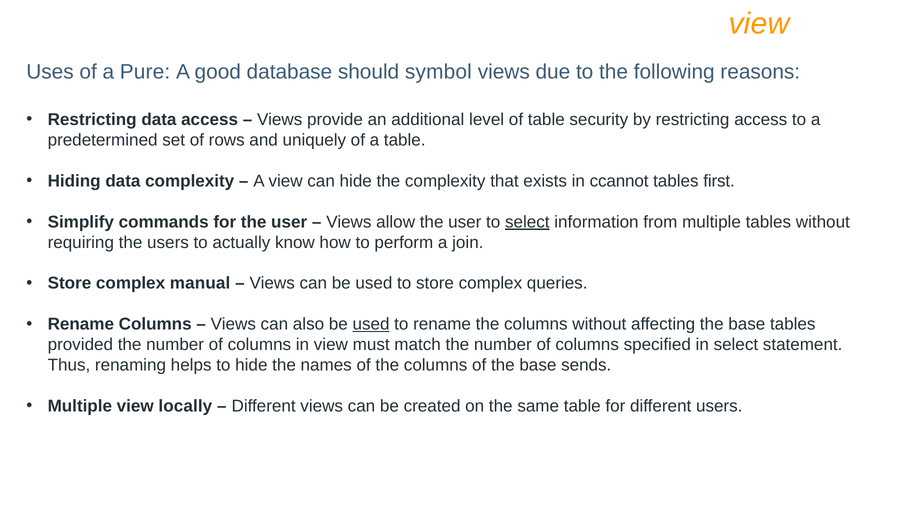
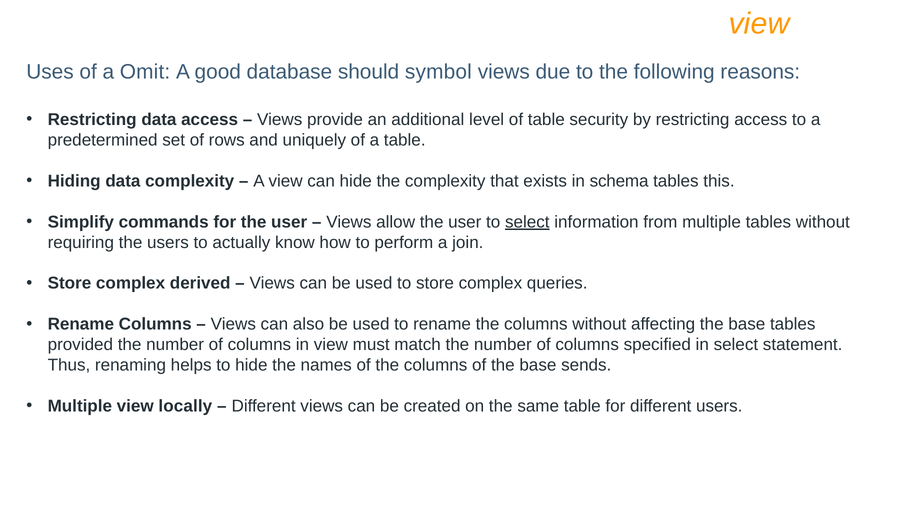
Pure: Pure -> Omit (145, 72)
ccannot: ccannot -> schema (619, 181)
first: first -> this (719, 181)
manual: manual -> derived (200, 283)
used underline: present -> none (371, 324)
